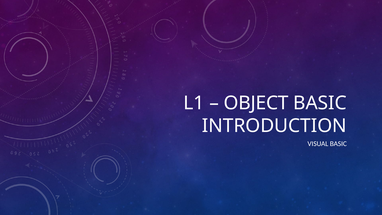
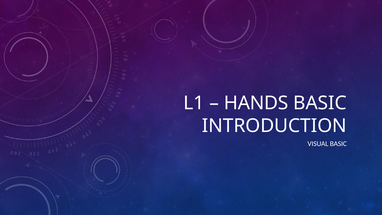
OBJECT: OBJECT -> HANDS (256, 103)
